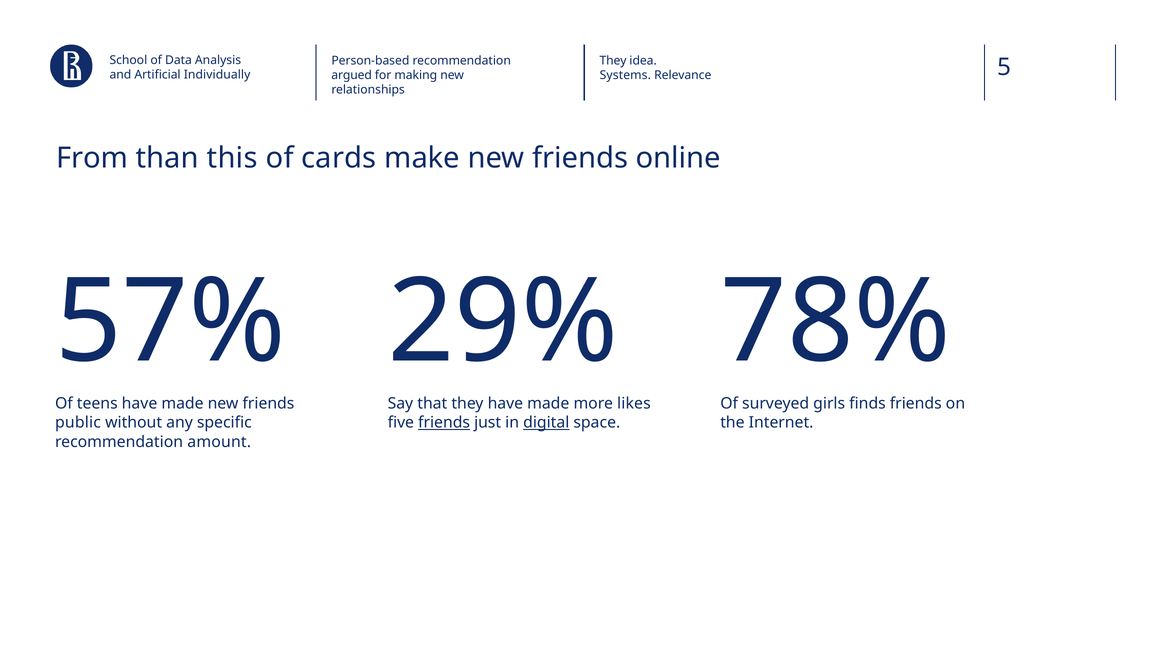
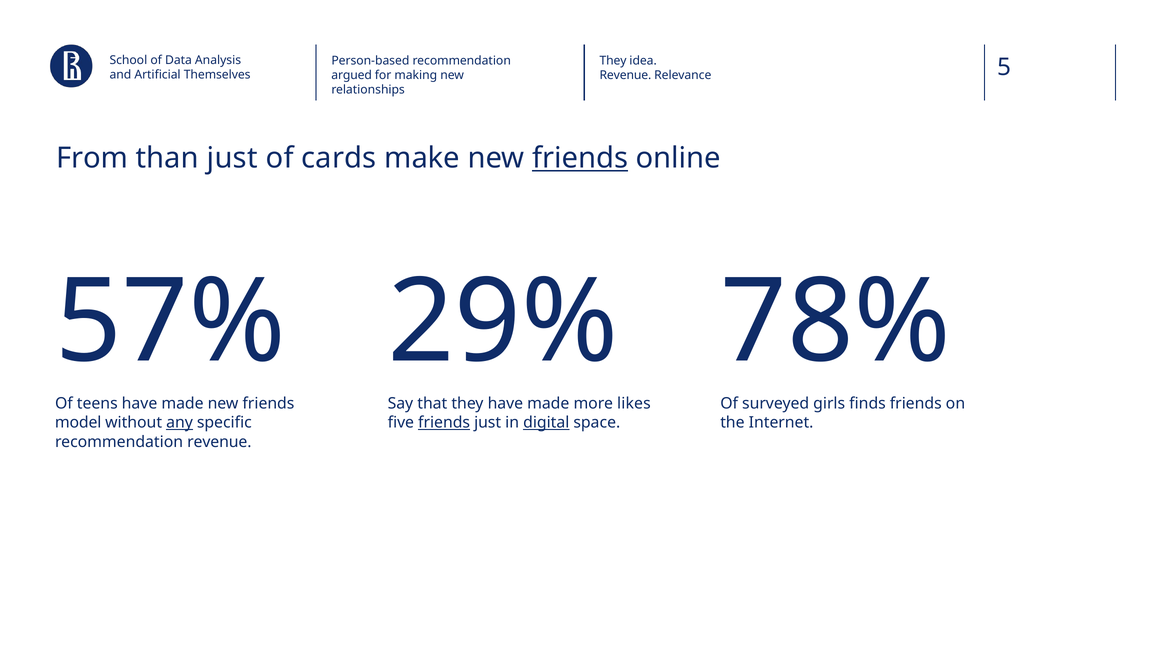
Individually: Individually -> Themselves (217, 75)
Systems: Systems -> Revenue (625, 75)
than this: this -> just (232, 158)
friends underline: none -> present (580, 158)
public: public -> model (78, 423)
any underline: none -> present (180, 423)
recommendation amount: amount -> revenue (219, 442)
